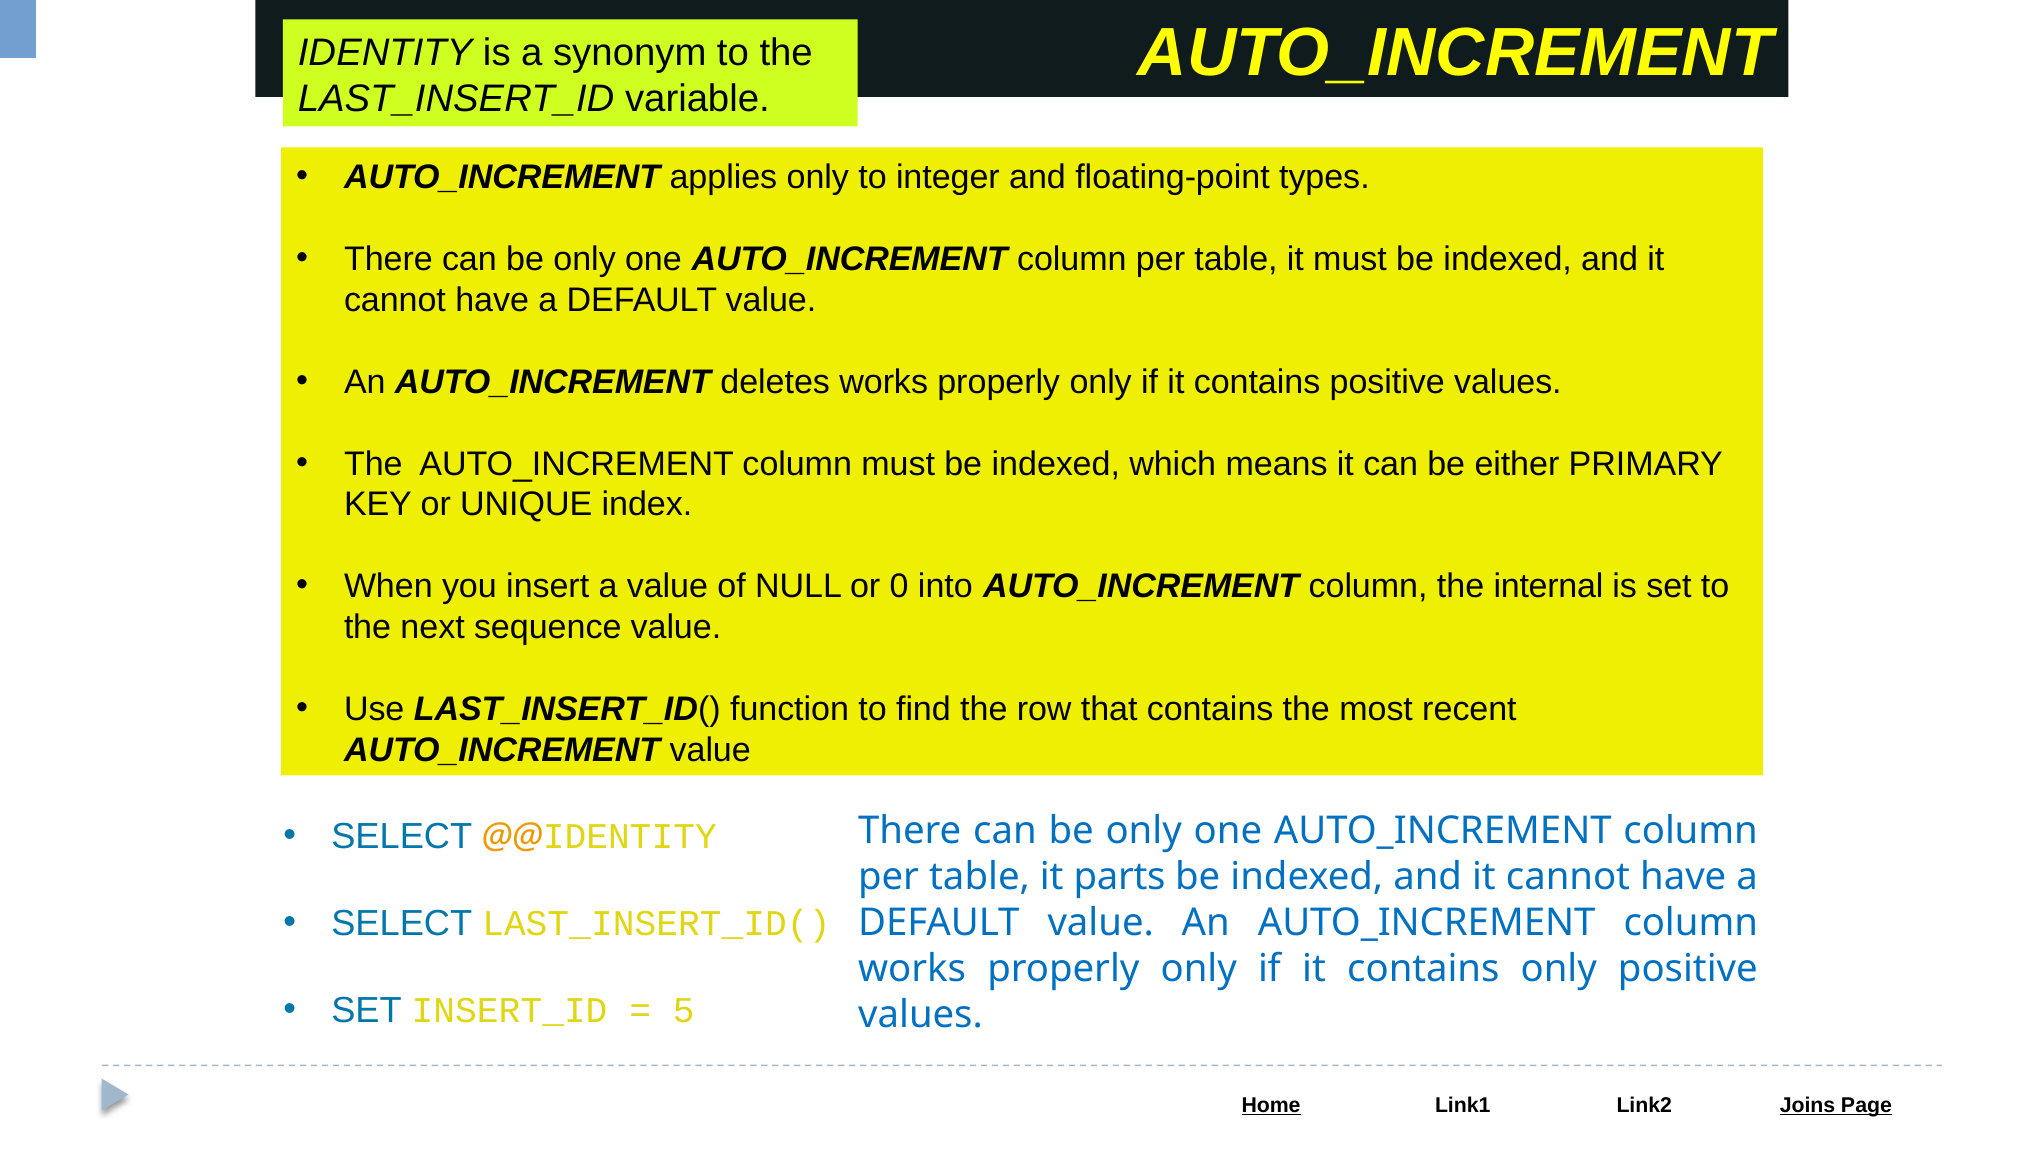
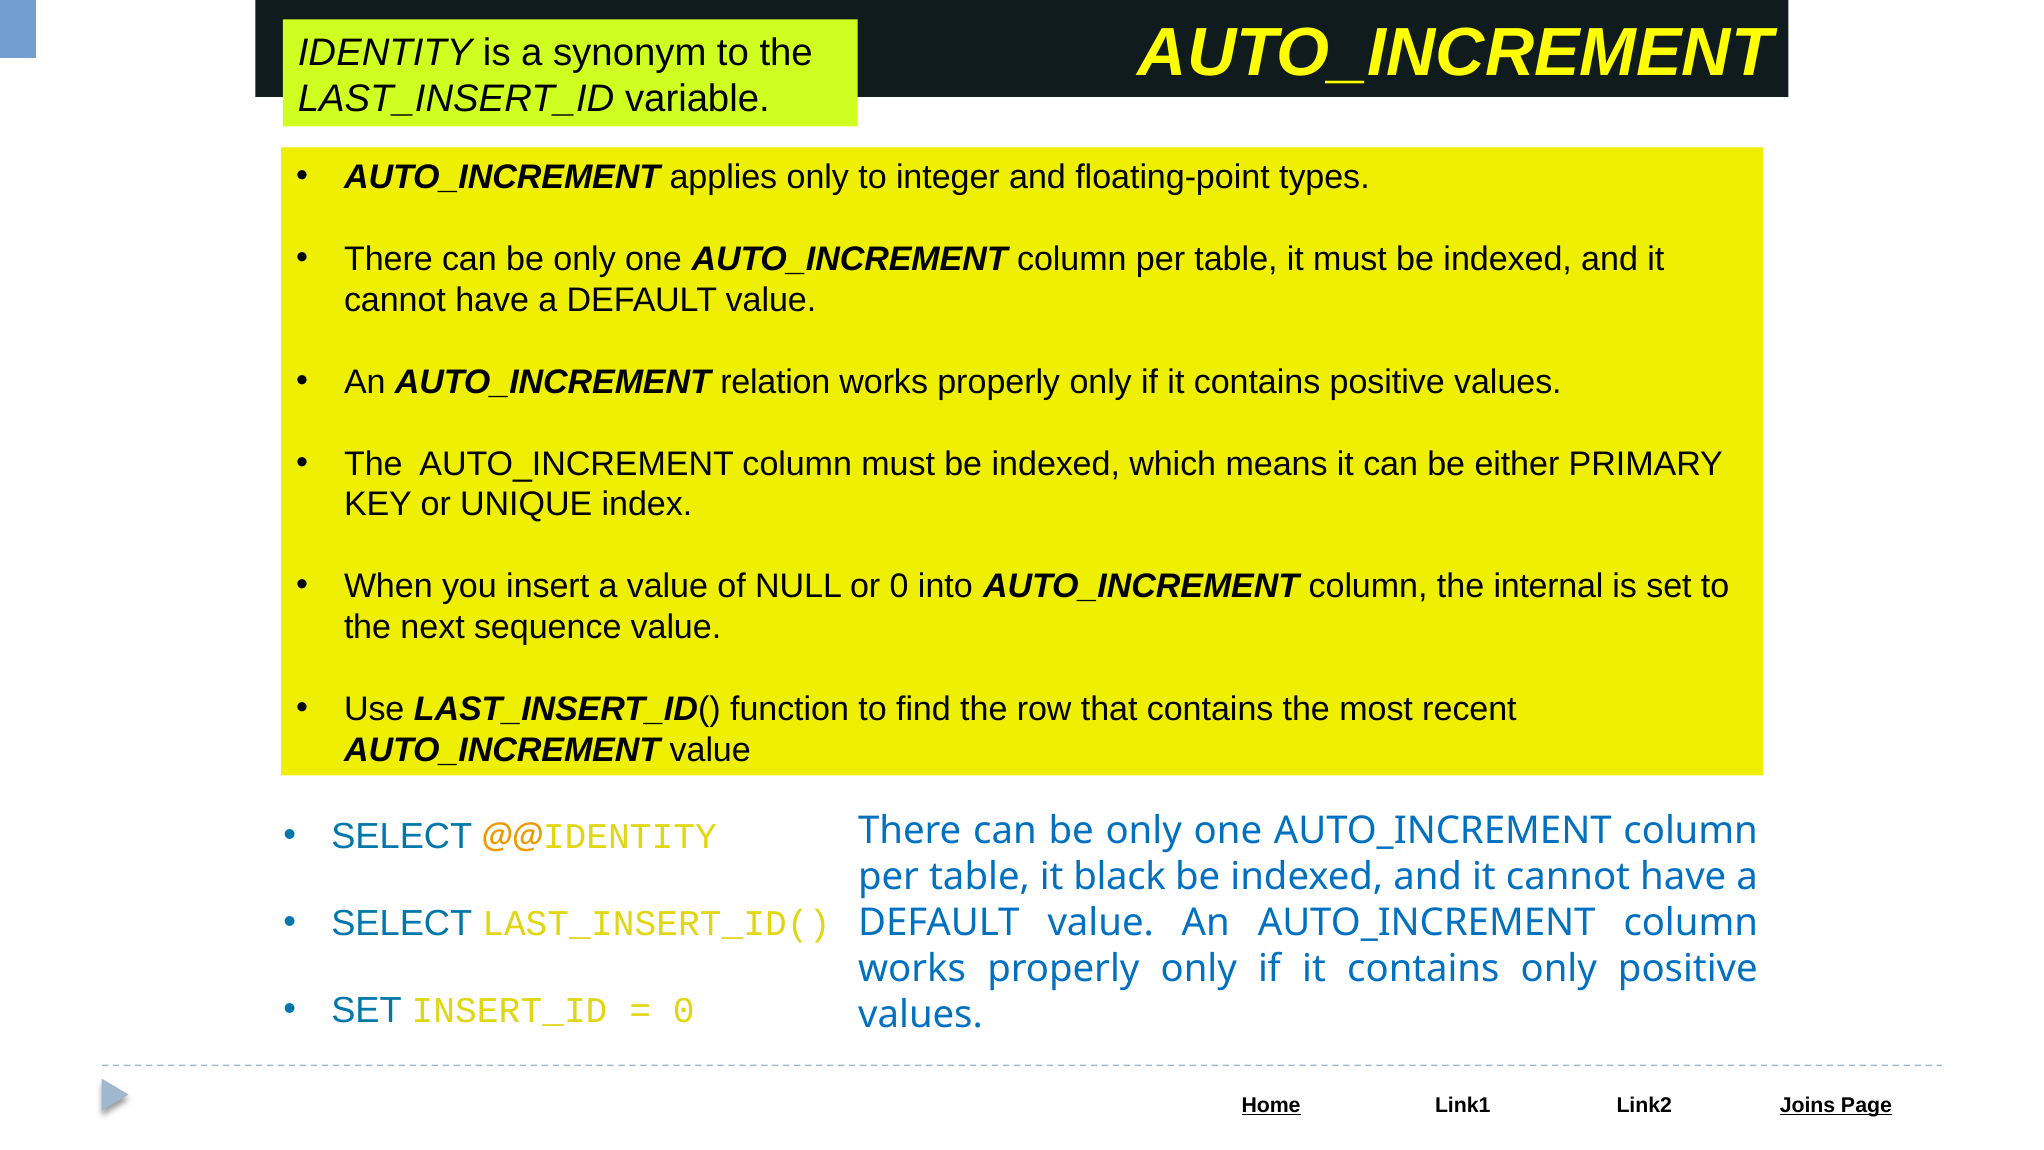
deletes: deletes -> relation (775, 382)
parts: parts -> black (1120, 876)
5: 5 -> 0 (684, 1010)
